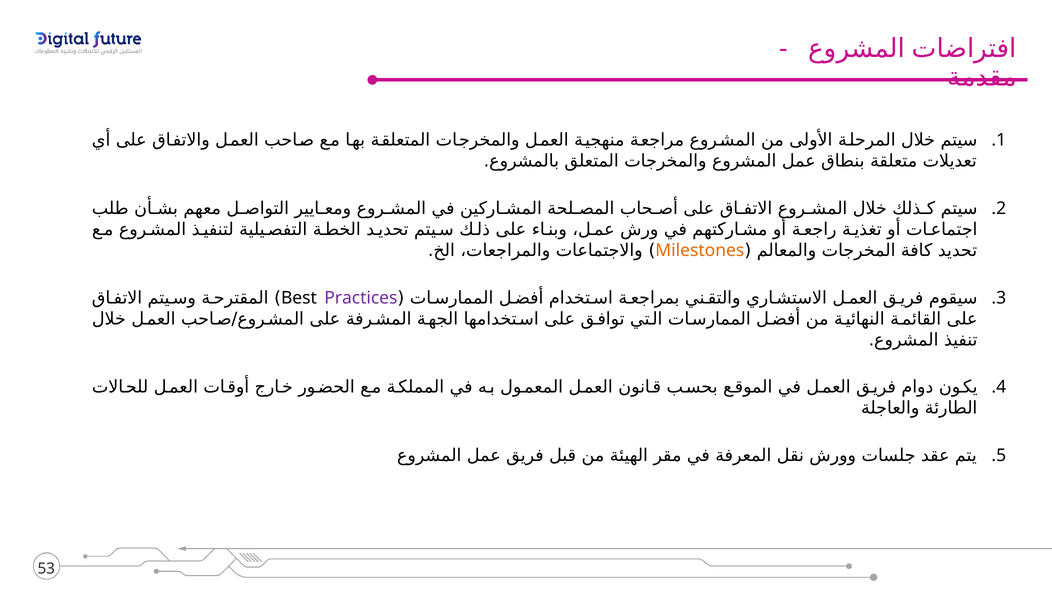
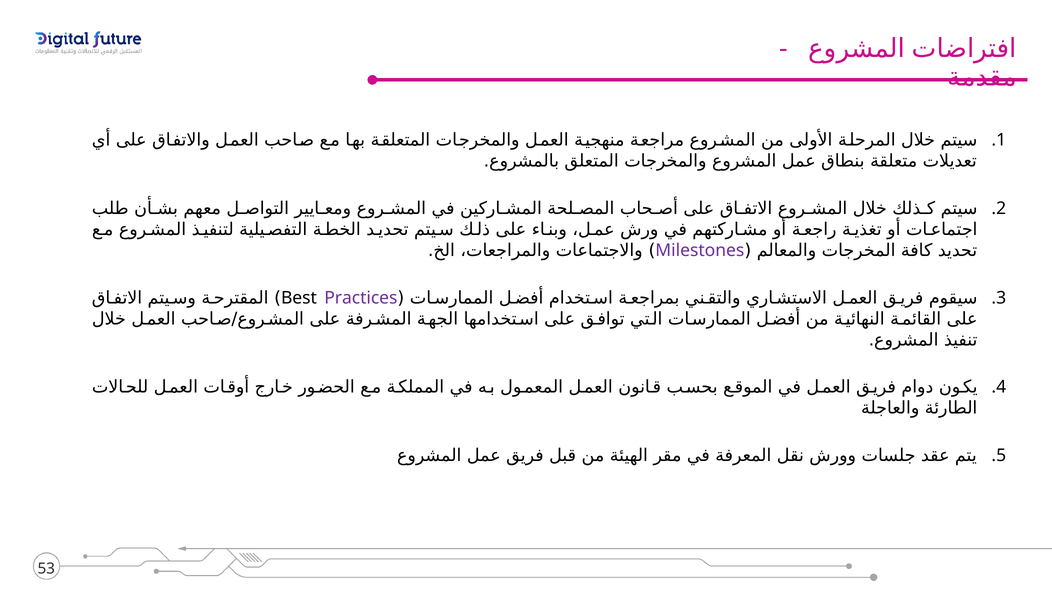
Milestones colour: orange -> purple (700, 250)
